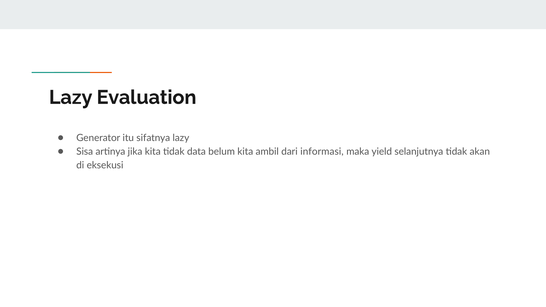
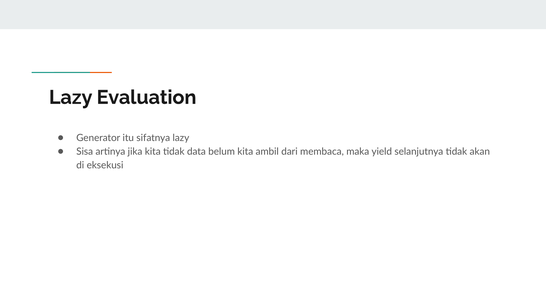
informasi: informasi -> membaca (322, 152)
